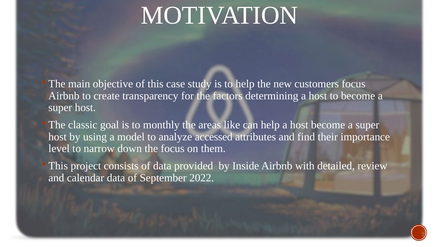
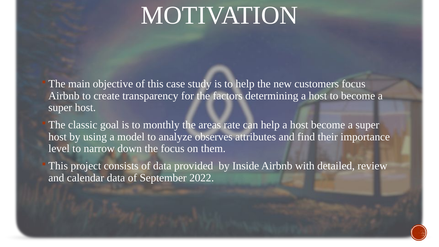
like: like -> rate (232, 125)
accessed: accessed -> observes (214, 137)
